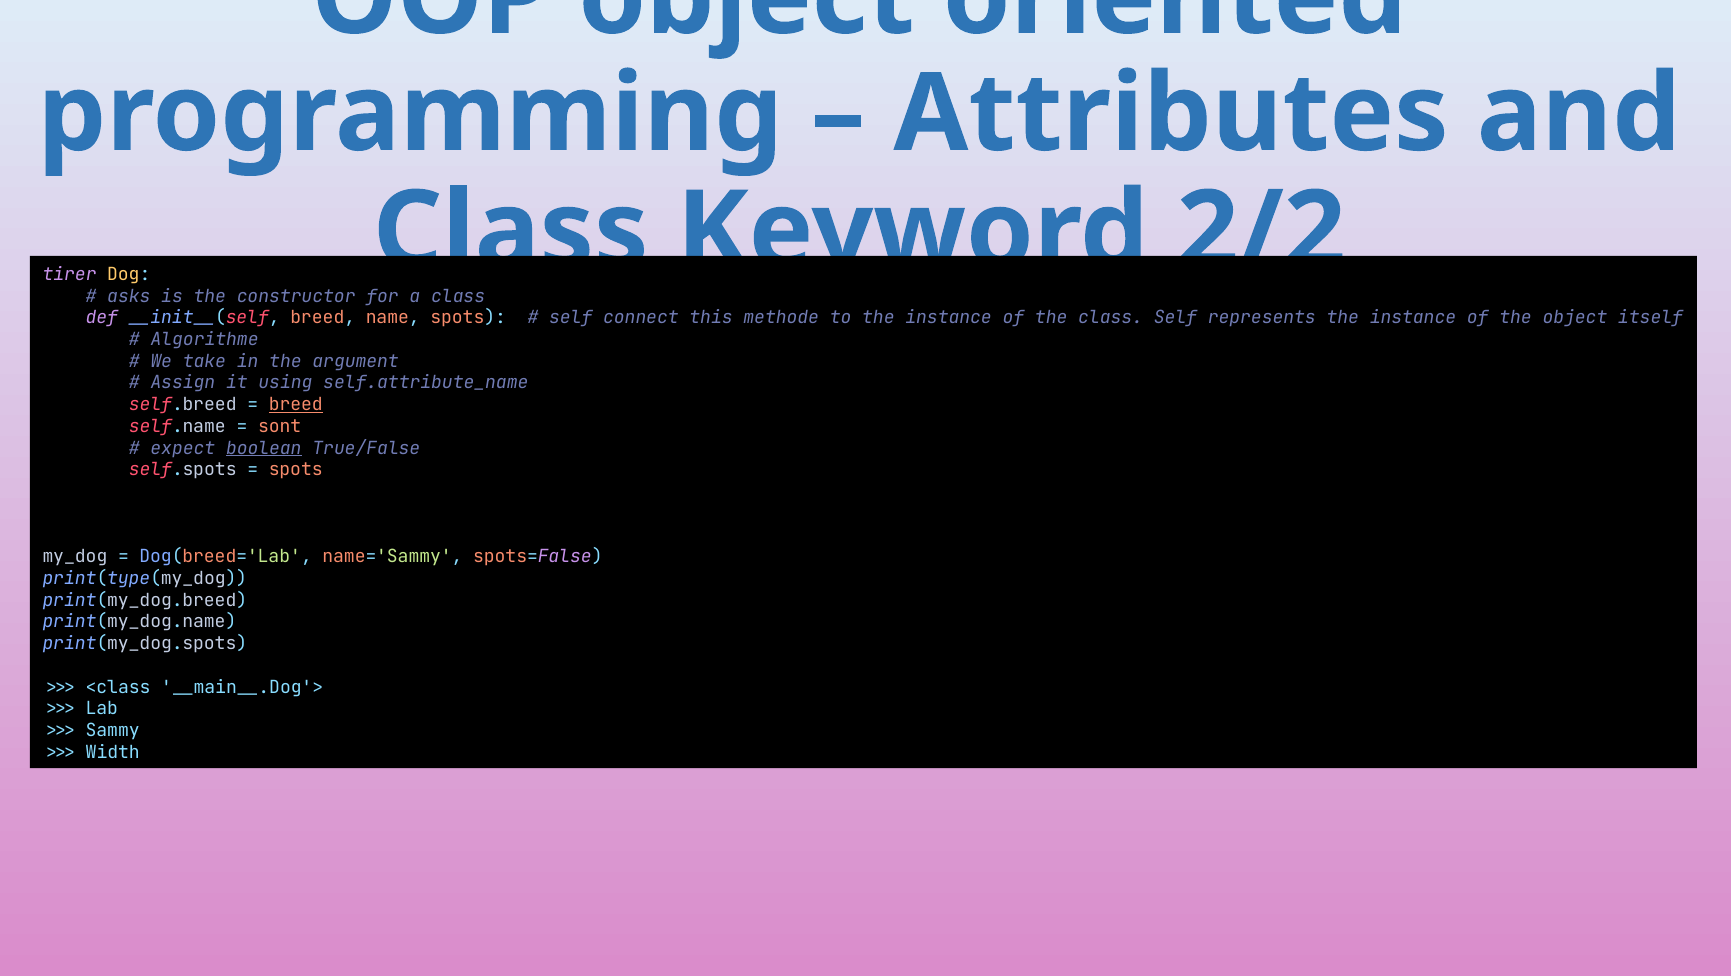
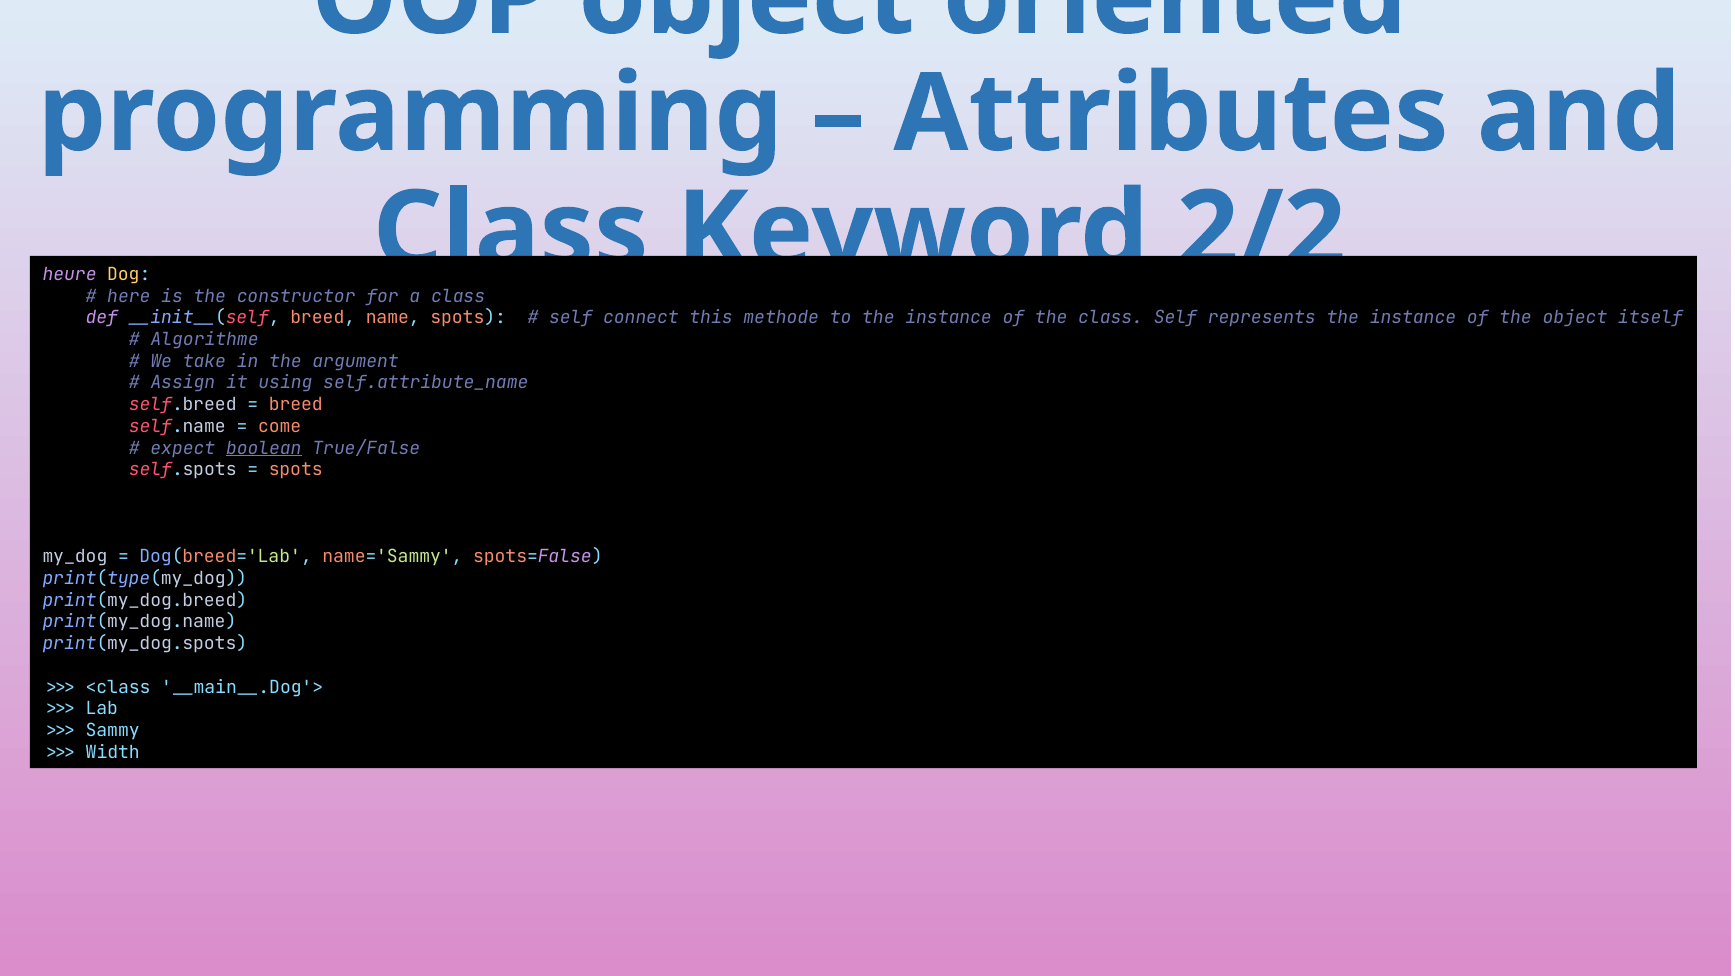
tirer: tirer -> heure (70, 274)
asks: asks -> here (129, 296)
breed underline: present -> none (296, 405)
sont: sont -> come (280, 426)
